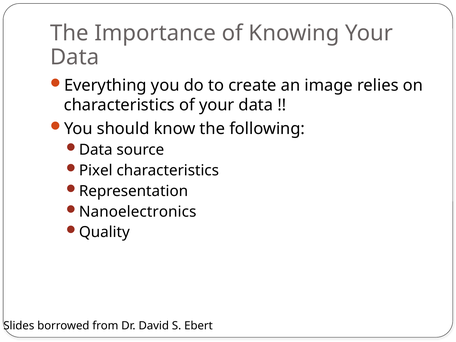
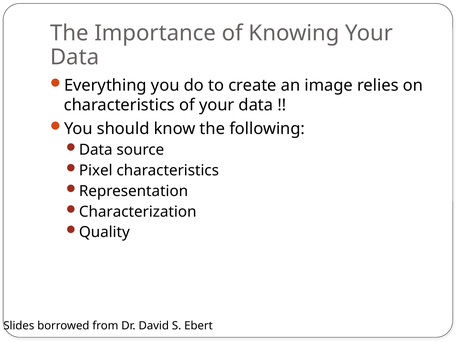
Nanoelectronics: Nanoelectronics -> Characterization (138, 212)
